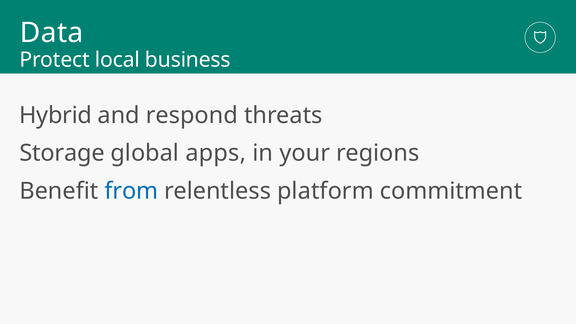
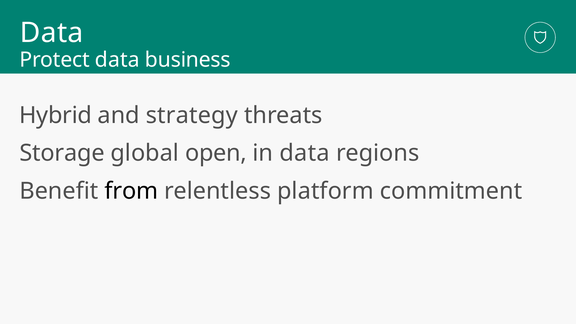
Protect local: local -> data (117, 60)
respond: respond -> strategy (192, 115)
apps: apps -> open (216, 153)
in your: your -> data (305, 153)
from colour: blue -> black (131, 191)
